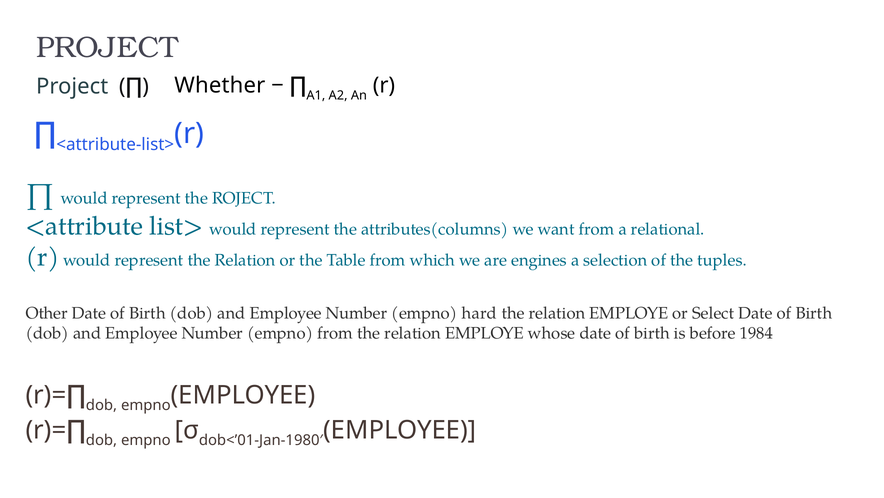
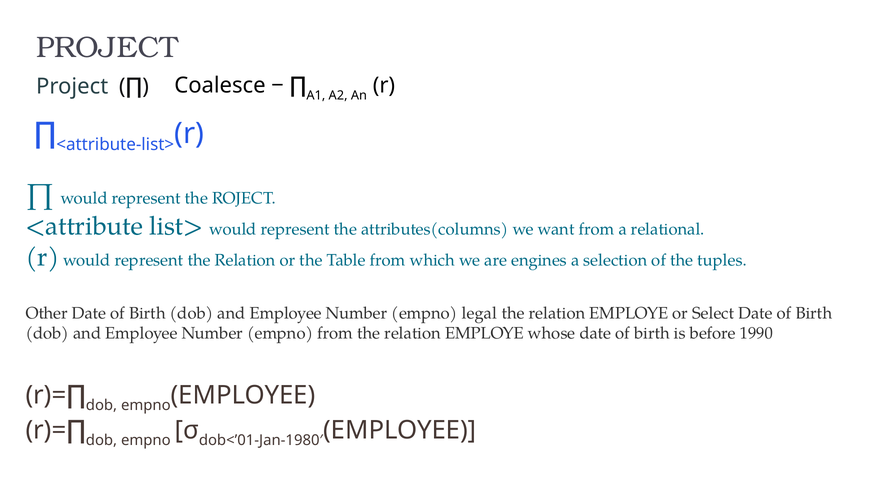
Whether: Whether -> Coalesce (220, 86)
hard: hard -> legal (479, 313)
1984: 1984 -> 1990 (756, 333)
